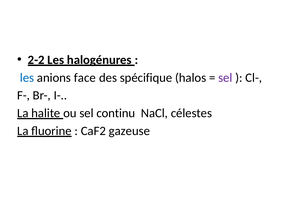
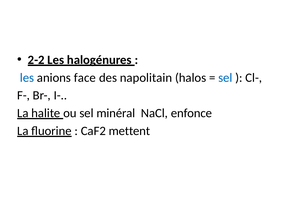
spécifique: spécifique -> napolitain (146, 78)
sel colour: purple -> blue (225, 78)
continu: continu -> minéral (116, 113)
célestes: célestes -> enfonce (191, 113)
gazeuse: gazeuse -> mettent (129, 131)
